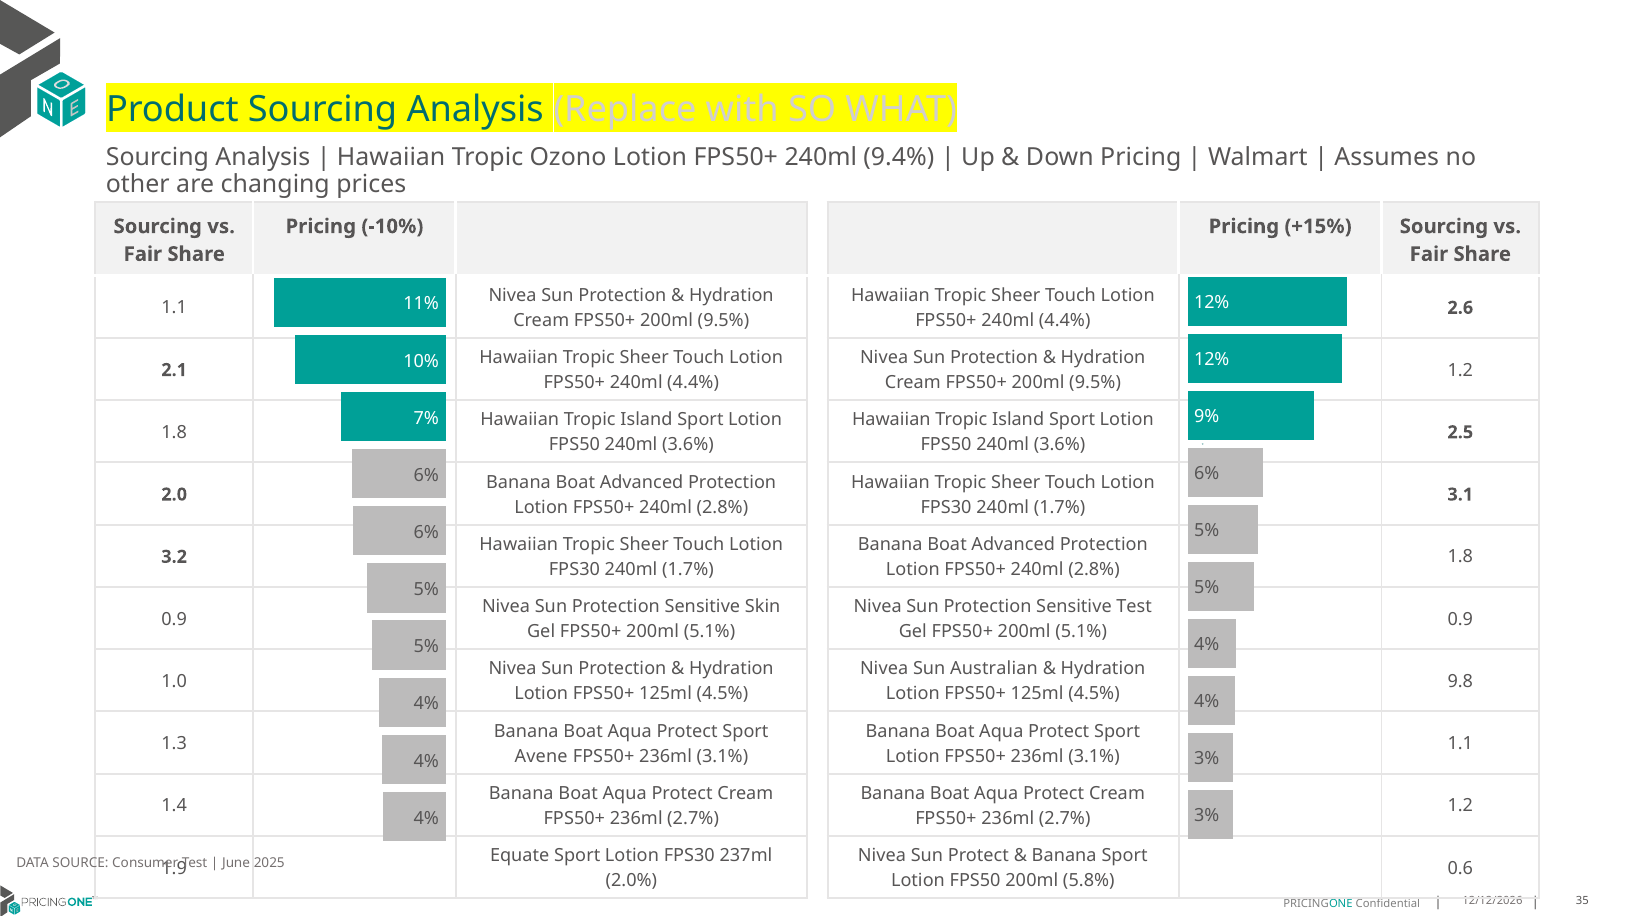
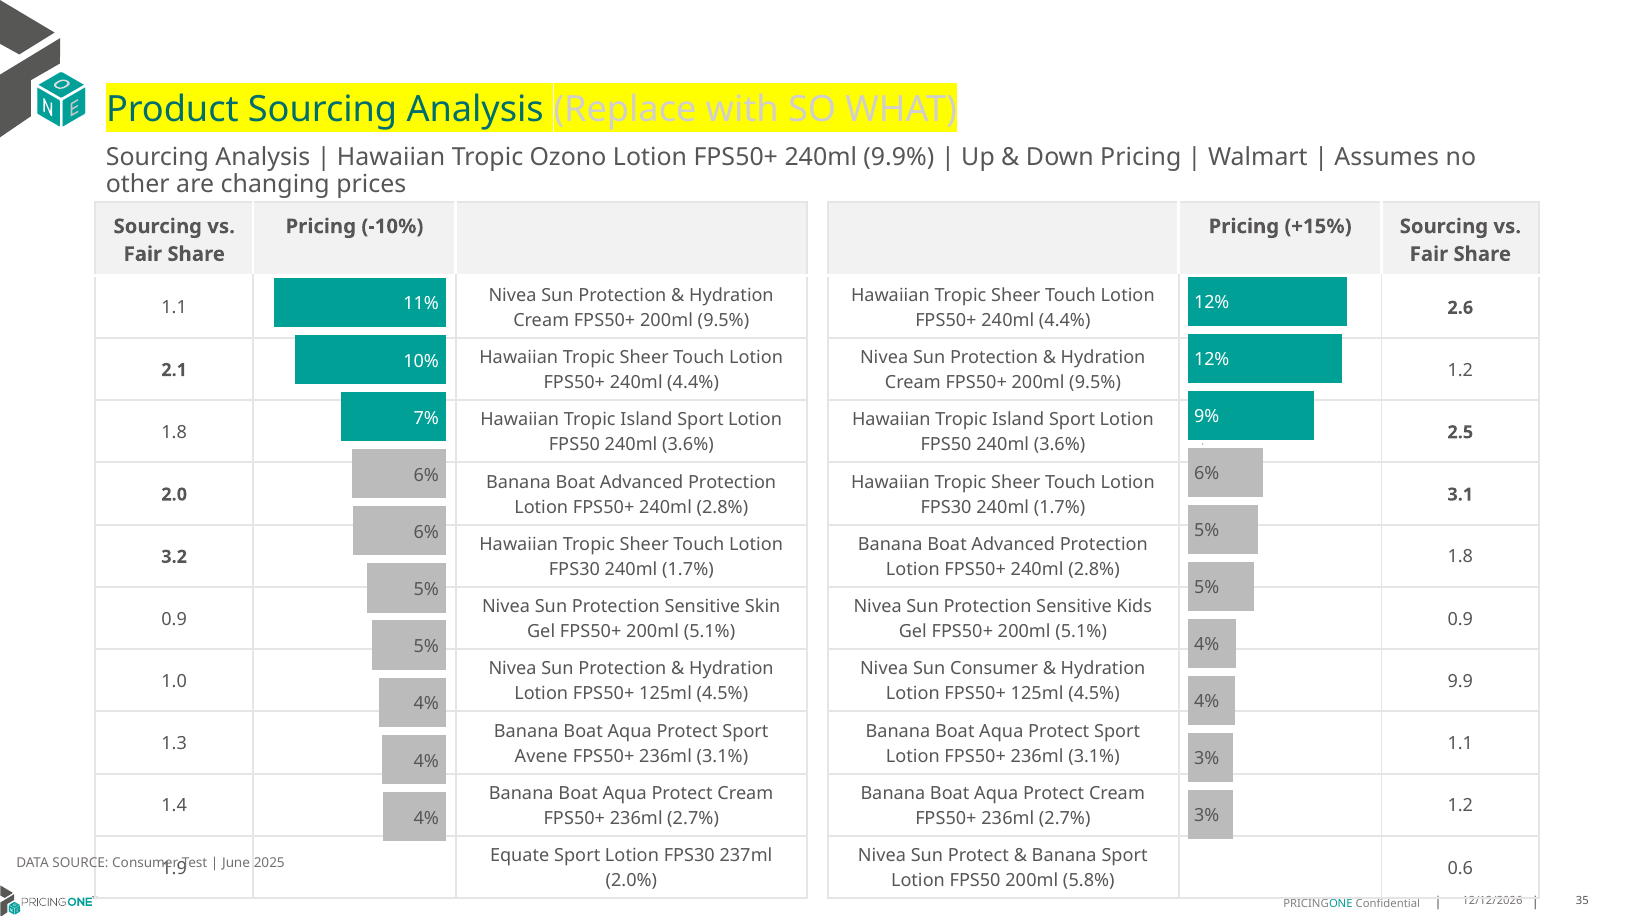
9.4%: 9.4% -> 9.9% (899, 158)
Sensitive Test: Test -> Kids (1134, 607)
Sun Australian: Australian -> Consumer (994, 669)
9.8: 9.8 -> 9.9 (1460, 682)
